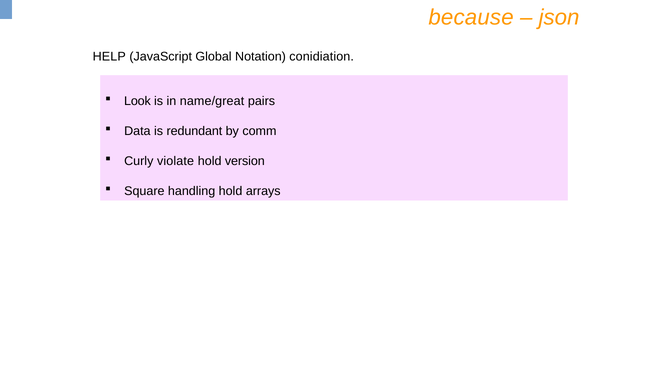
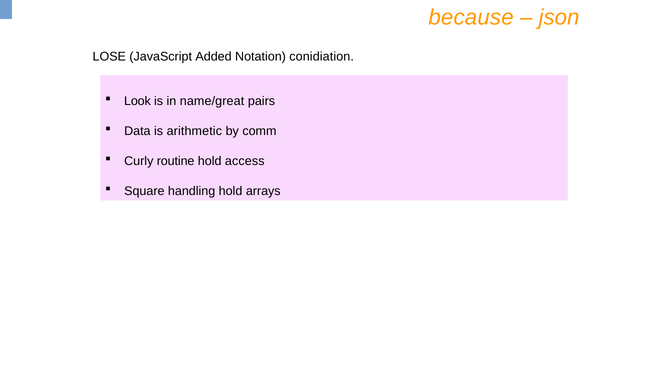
HELP: HELP -> LOSE (109, 57)
Global: Global -> Added (214, 57)
redundant: redundant -> arithmetic (194, 131)
violate: violate -> routine (176, 161)
version: version -> access (245, 161)
